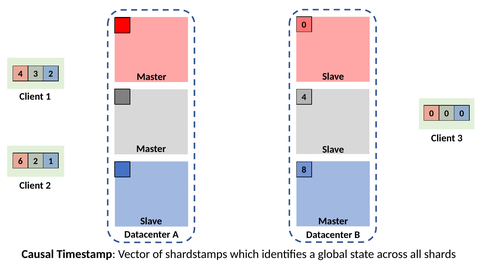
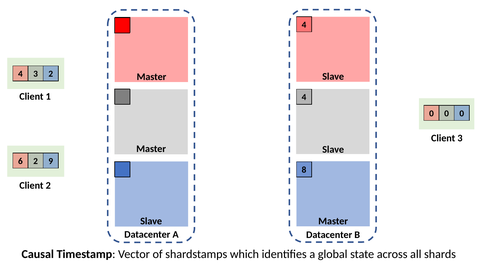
0: 0 -> 4 (304, 25)
2 1: 1 -> 9 (51, 161)
